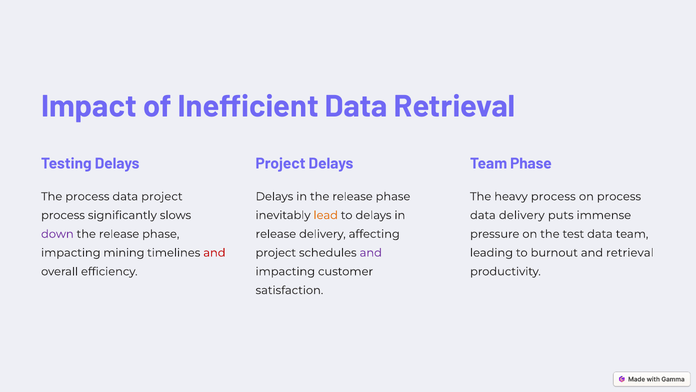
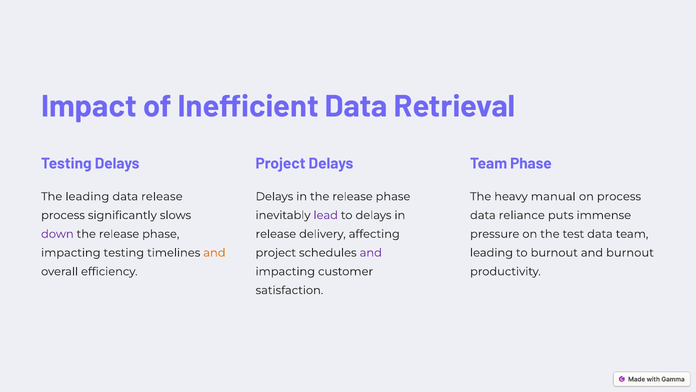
The process: process -> leading (87, 196)
data project: project -> release (162, 196)
heavy process: process -> manual (553, 196)
lead colour: orange -> purple (326, 215)
data delivery: delivery -> reliance (522, 215)
impacting mining: mining -> testing (124, 252)
and colour: red -> orange (214, 252)
and retrieval: retrieval -> burnout (630, 252)
